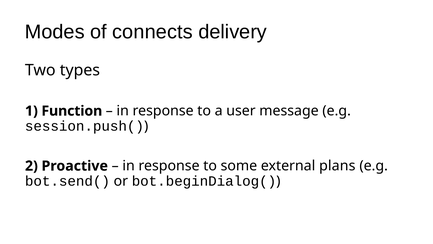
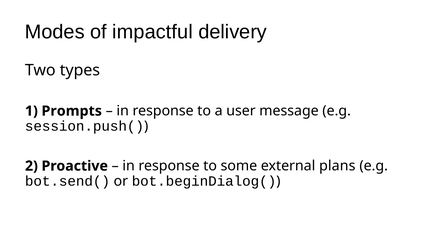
connects: connects -> impactful (153, 32)
Function: Function -> Prompts (72, 111)
